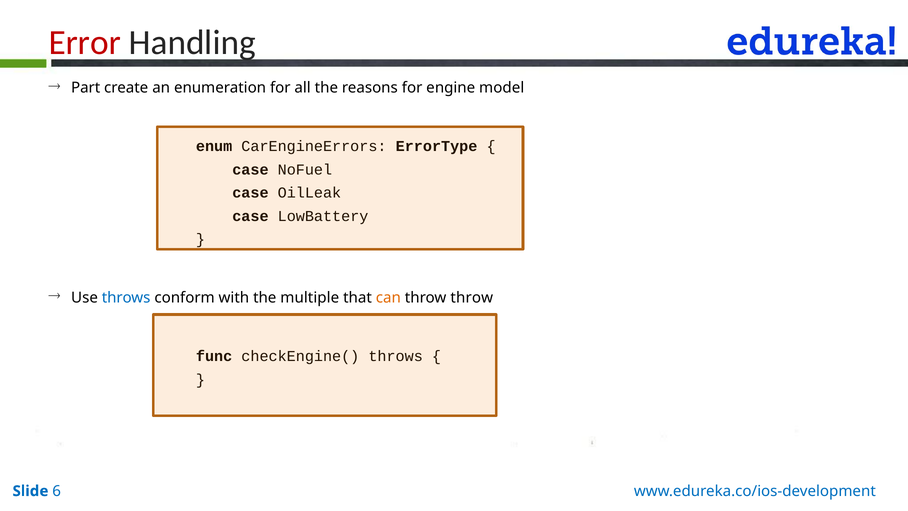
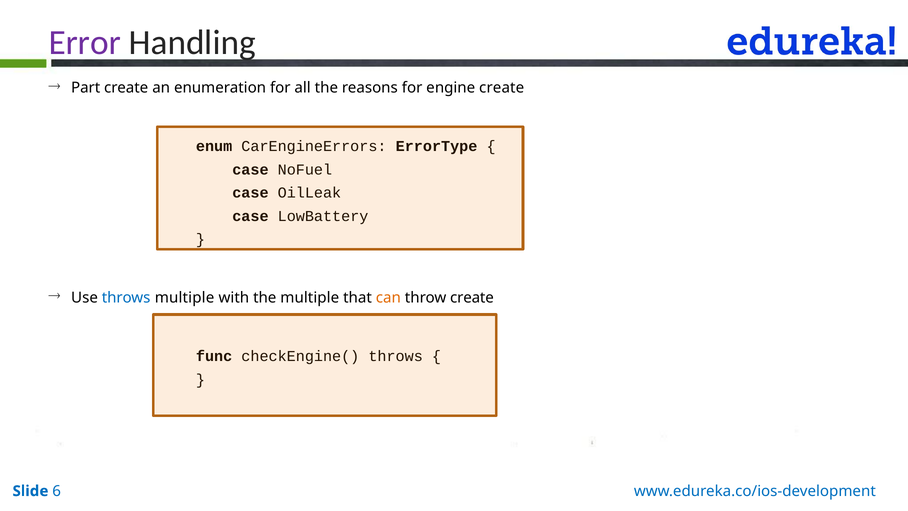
Error colour: red -> purple (85, 43)
engine model: model -> create (502, 88)
throws conform: conform -> multiple (185, 298)
throw throw: throw -> create (472, 298)
